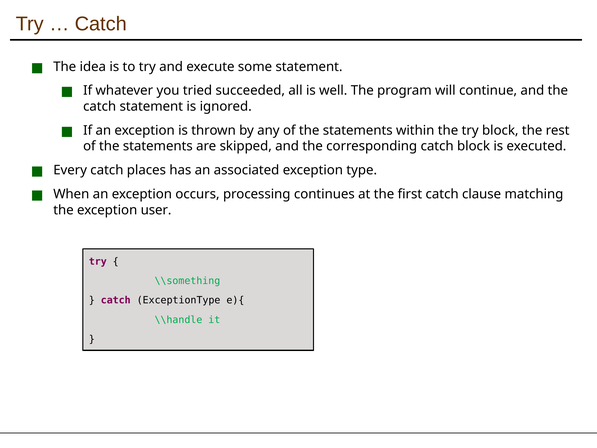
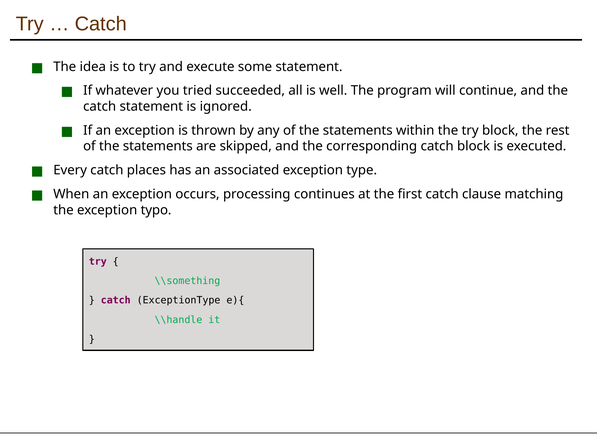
user: user -> typo (156, 210)
